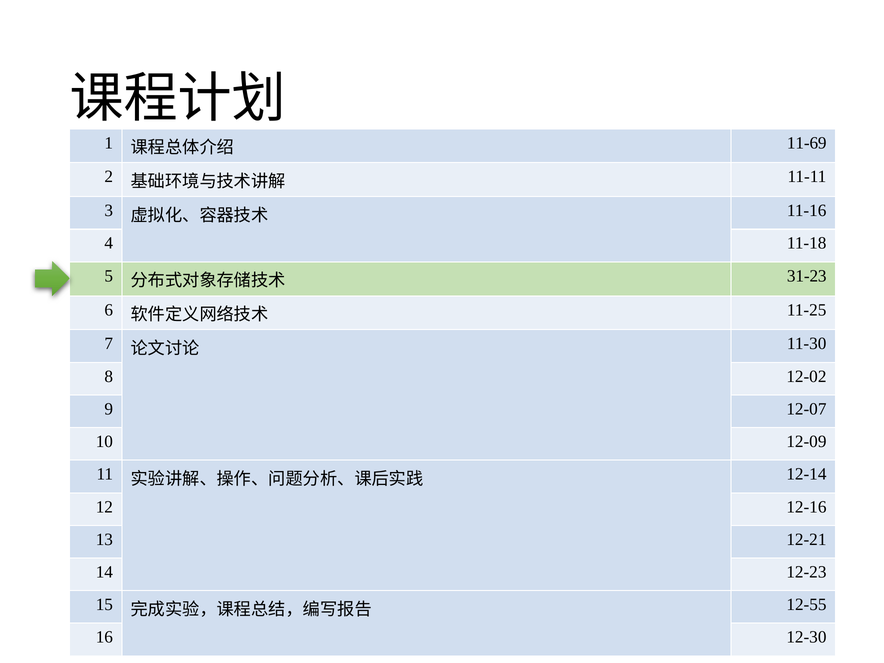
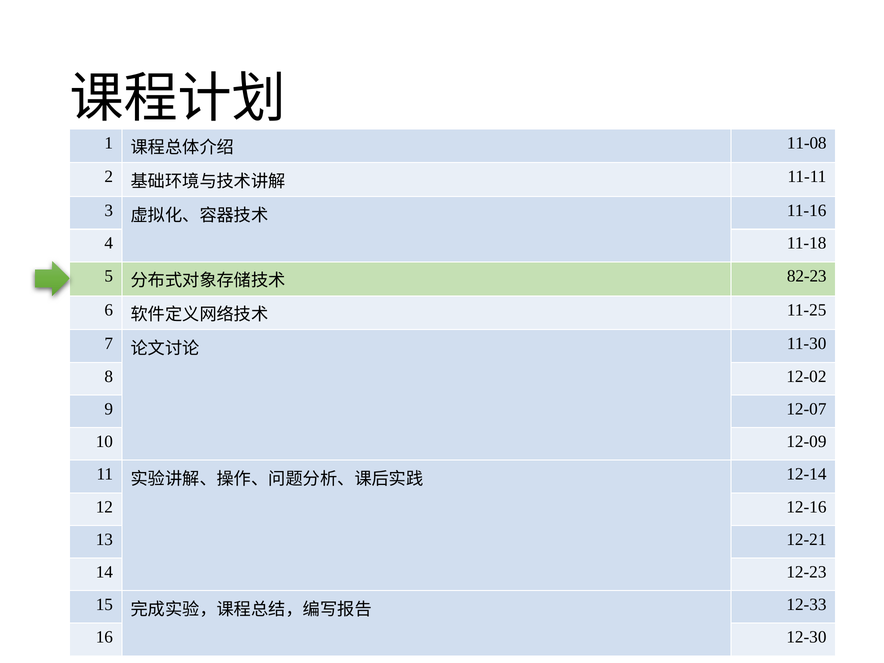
11-69: 11-69 -> 11-08 (807, 143)
31-23: 31-23 -> 82-23 (807, 276)
12-55: 12-55 -> 12-33 (806, 605)
